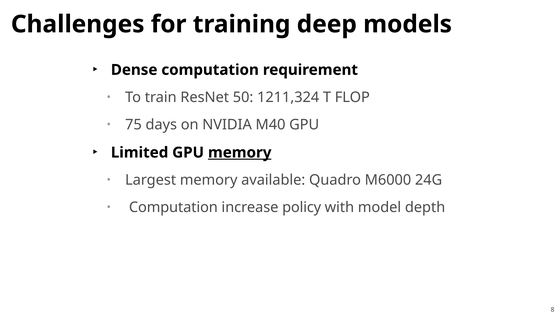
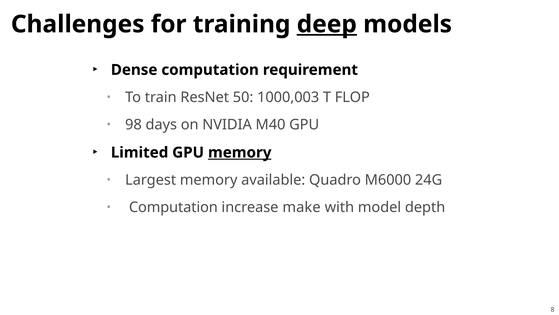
deep underline: none -> present (327, 24)
1211,324: 1211,324 -> 1000,003 (288, 97)
75: 75 -> 98 (133, 125)
policy: policy -> make (302, 207)
